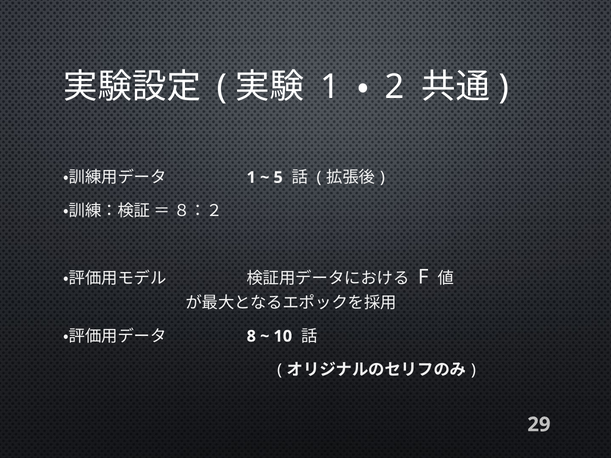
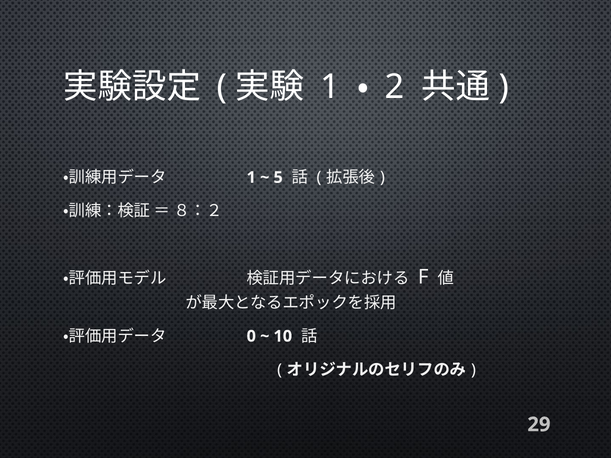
8: 8 -> 0 (251, 336)
